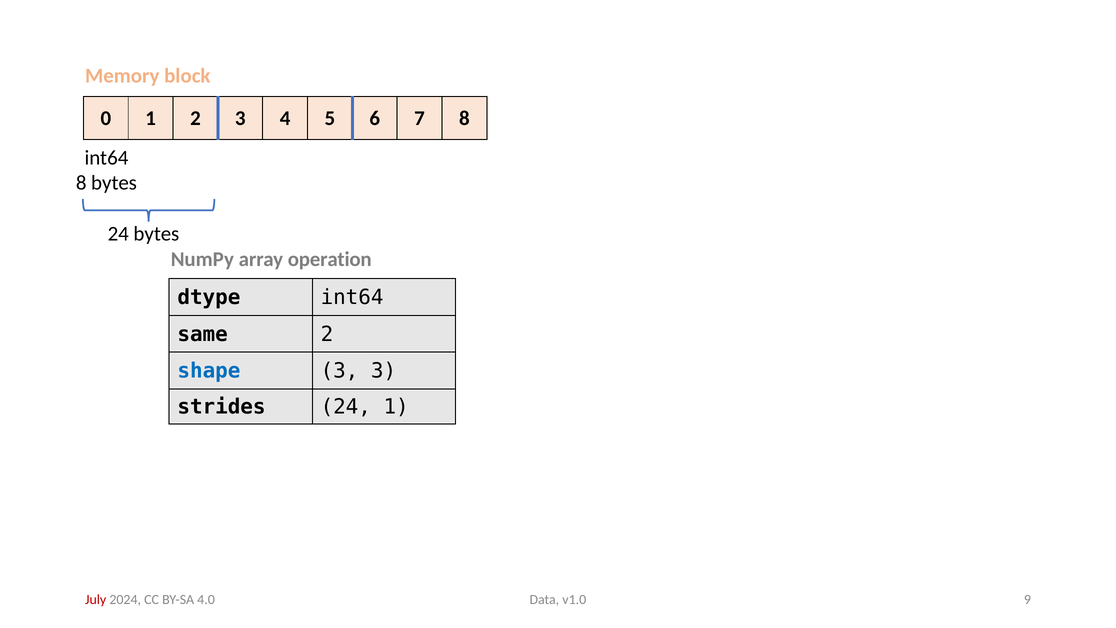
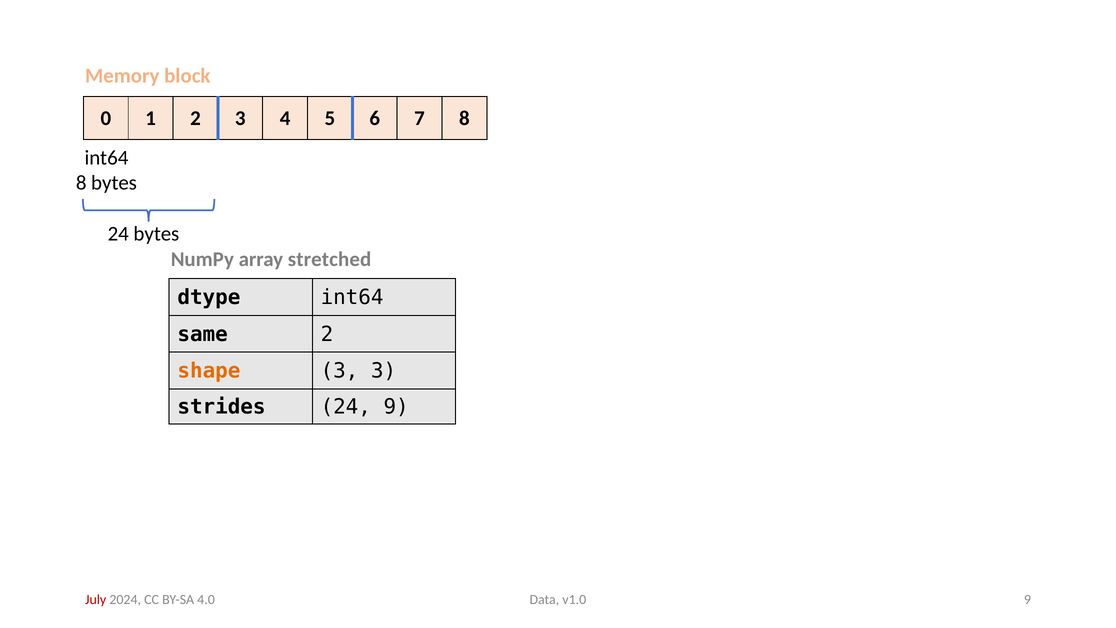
operation: operation -> stretched (330, 259)
shape colour: blue -> orange (209, 371)
24 1: 1 -> 9 (396, 407)
